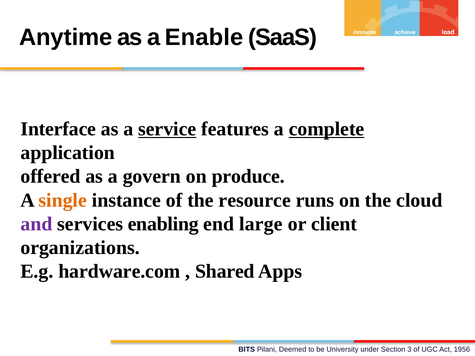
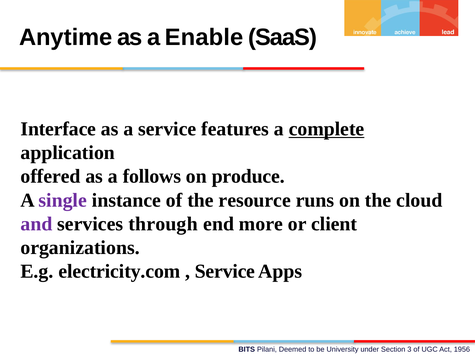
service underline: present -> none (167, 129)
govern: govern -> follows (152, 177)
single colour: orange -> purple (63, 200)
enabling: enabling -> through (163, 224)
large: large -> more (261, 224)
hardware.com: hardware.com -> electricity.com (119, 272)
Shared: Shared -> Service (225, 272)
